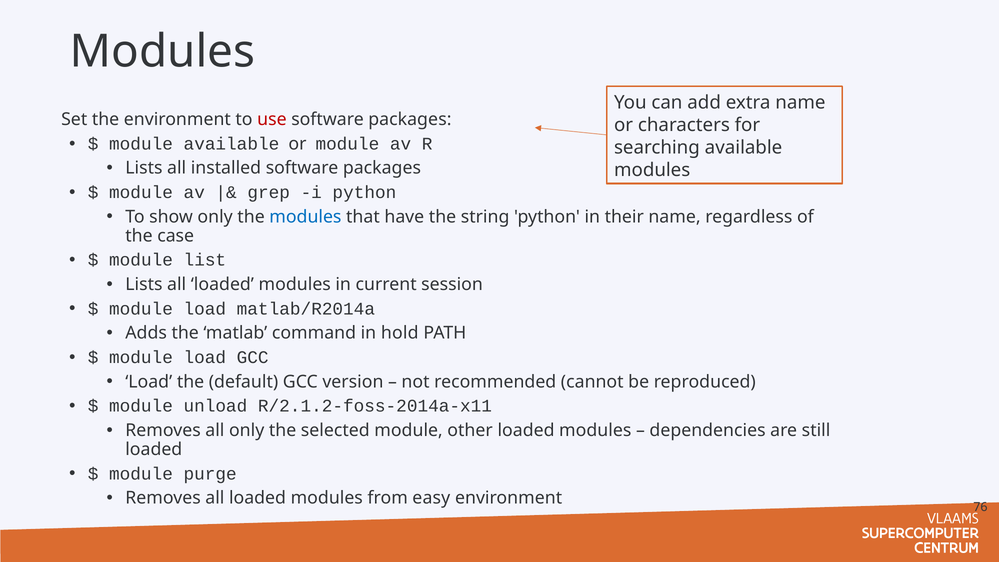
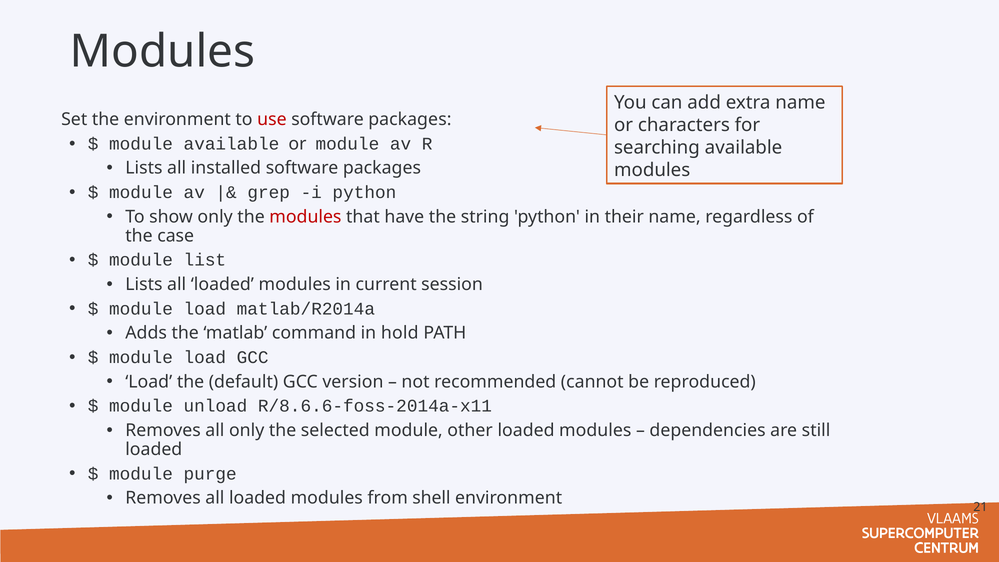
modules colour: blue -> red (305, 217)
R/2.1.2-foss-2014a-x11: R/2.1.2-foss-2014a-x11 -> R/8.6.6-foss-2014a-x11 (375, 406)
easy: easy -> shell (431, 498)
76: 76 -> 21 (980, 507)
